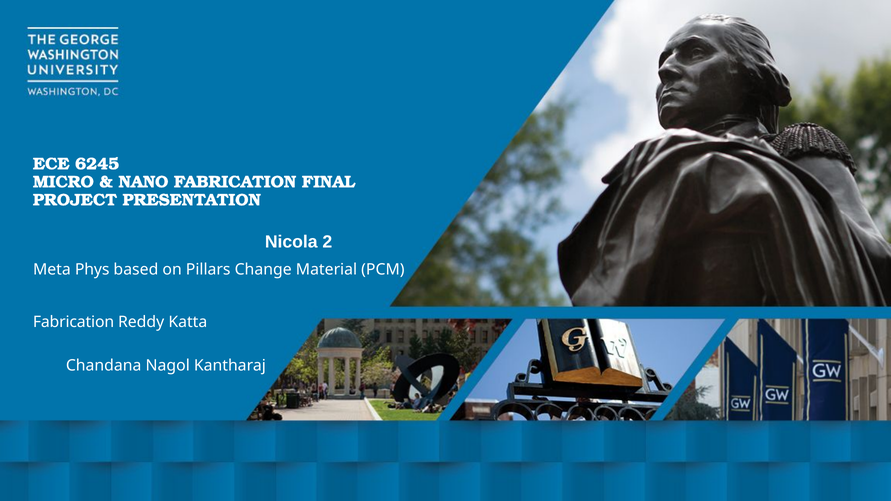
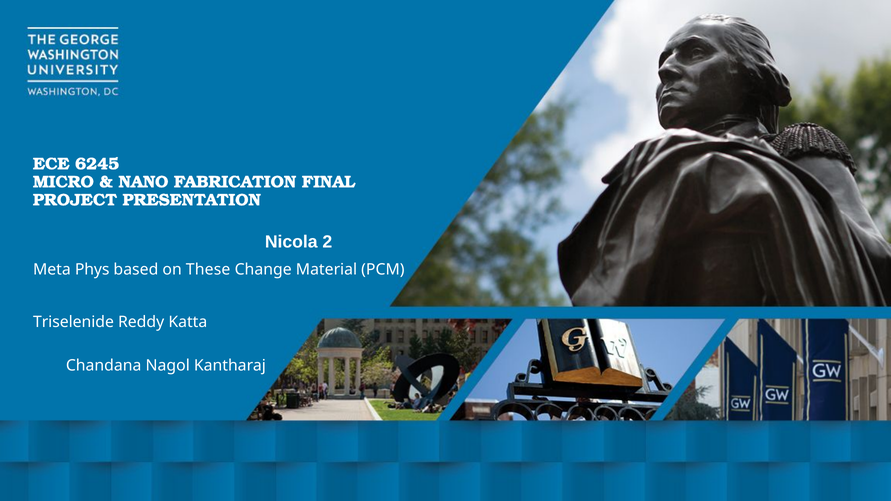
Pillars: Pillars -> These (208, 269)
Fabrication: Fabrication -> Triselenide (73, 322)
